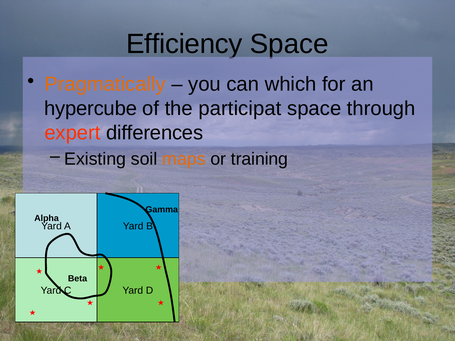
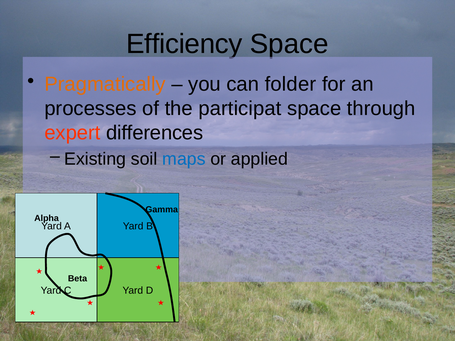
which: which -> folder (291, 84)
hypercube: hypercube -> processes (90, 109)
maps colour: orange -> blue (184, 159)
training: training -> applied (259, 159)
